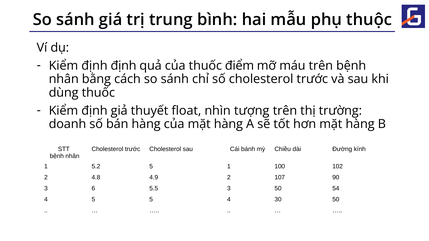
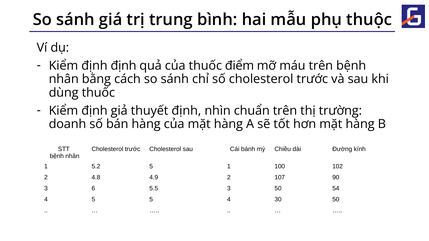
thuyết float: float -> định (186, 111)
tượng: tượng -> chuẩn (252, 111)
